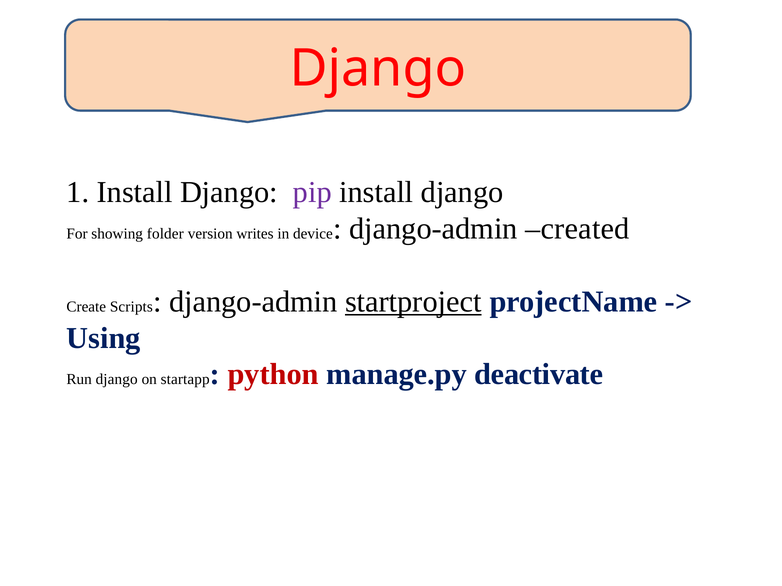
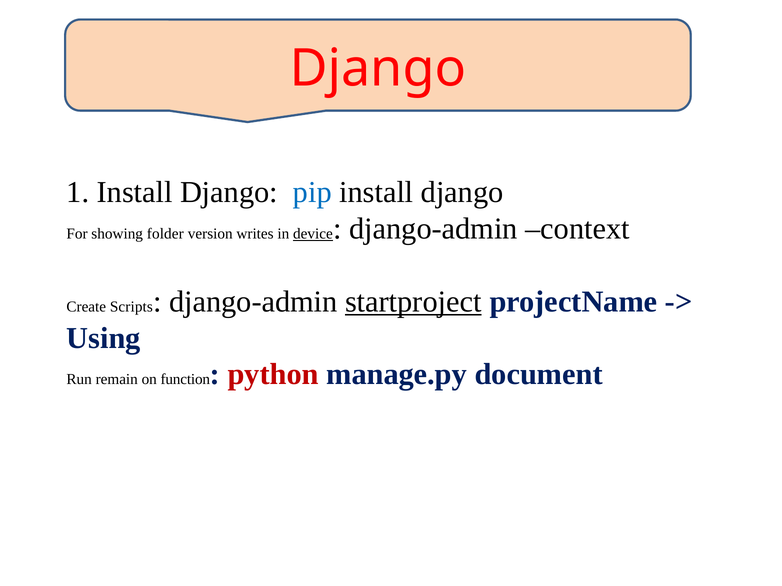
pip colour: purple -> blue (312, 193)
device underline: none -> present (313, 234)
created: created -> context (577, 229)
Run django: django -> remain (117, 380)
startapp: startapp -> function (185, 380)
deactivate: deactivate -> document (539, 375)
